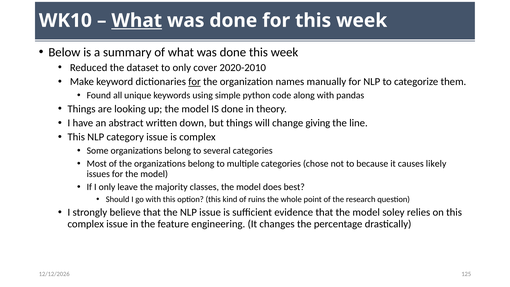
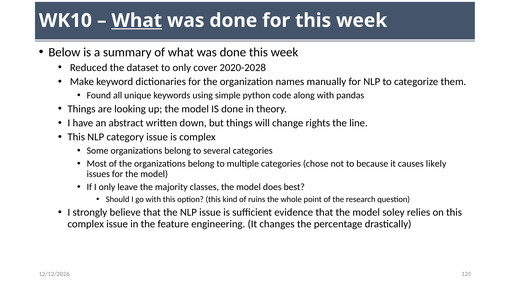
2020-2010: 2020-2010 -> 2020-2028 (243, 68)
for underline: present -> none (195, 82)
giving: giving -> rights (318, 123)
